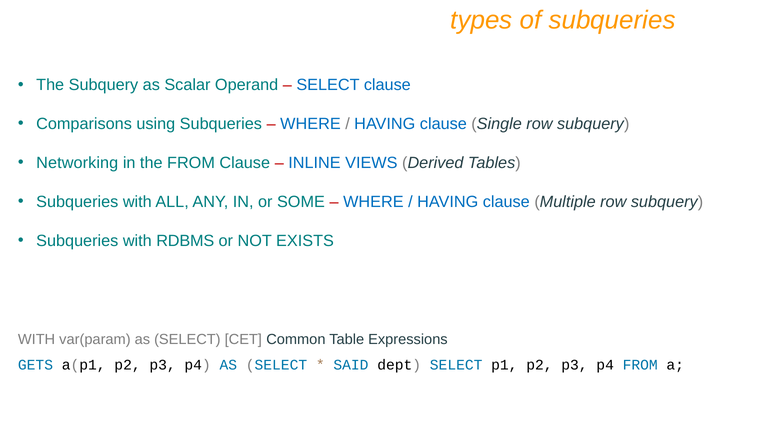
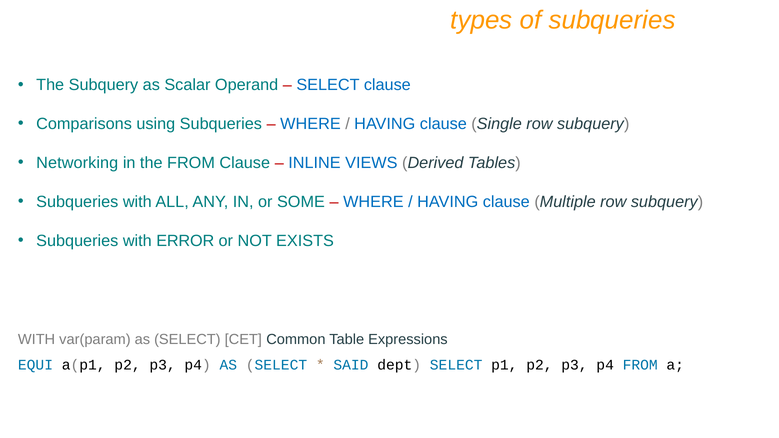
RDBMS: RDBMS -> ERROR (185, 241)
GETS: GETS -> EQUI (35, 365)
